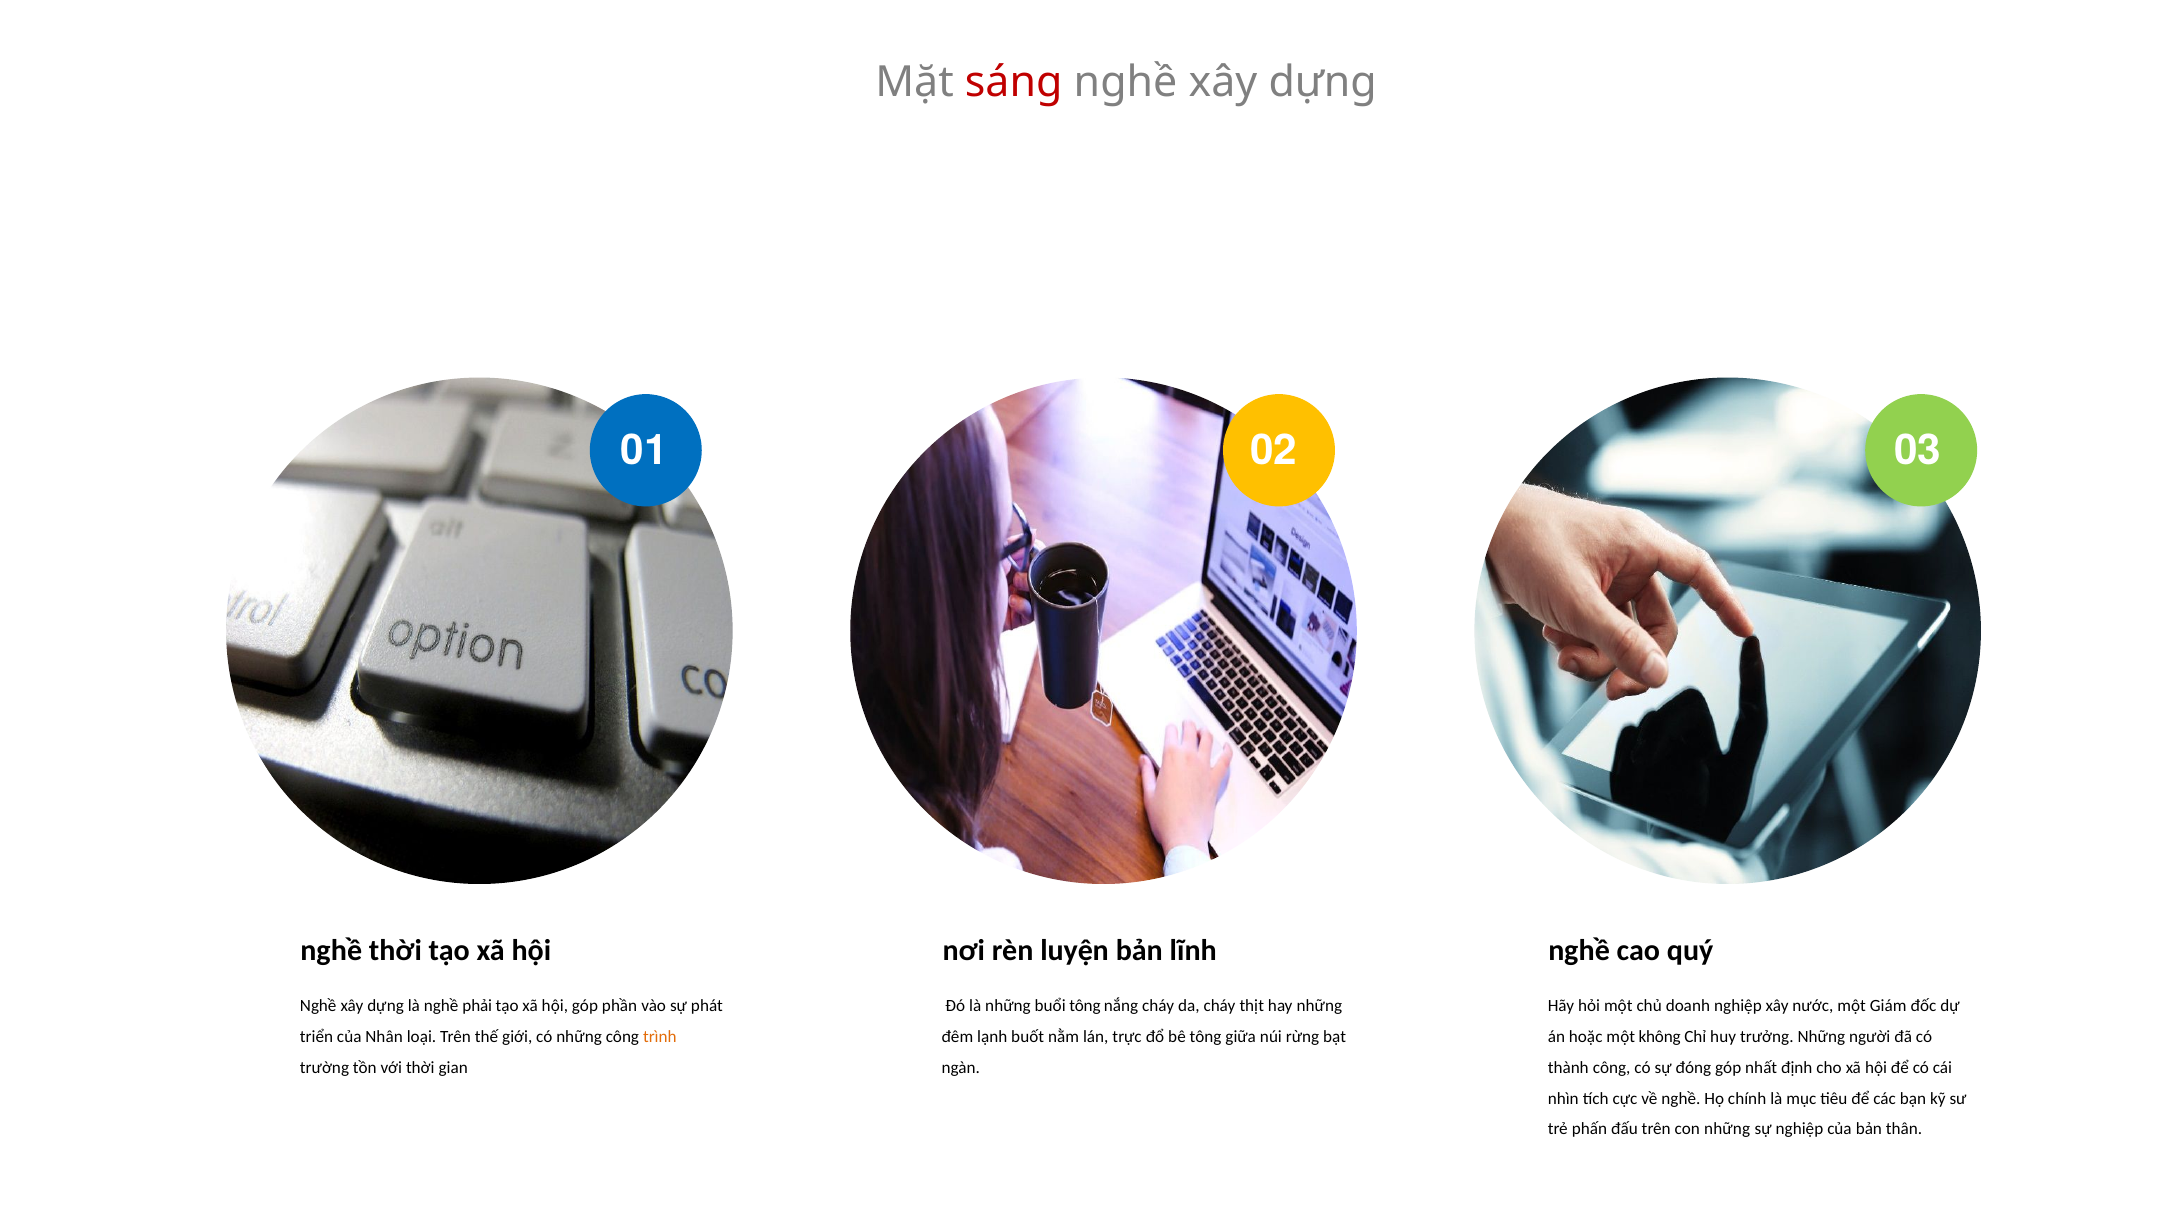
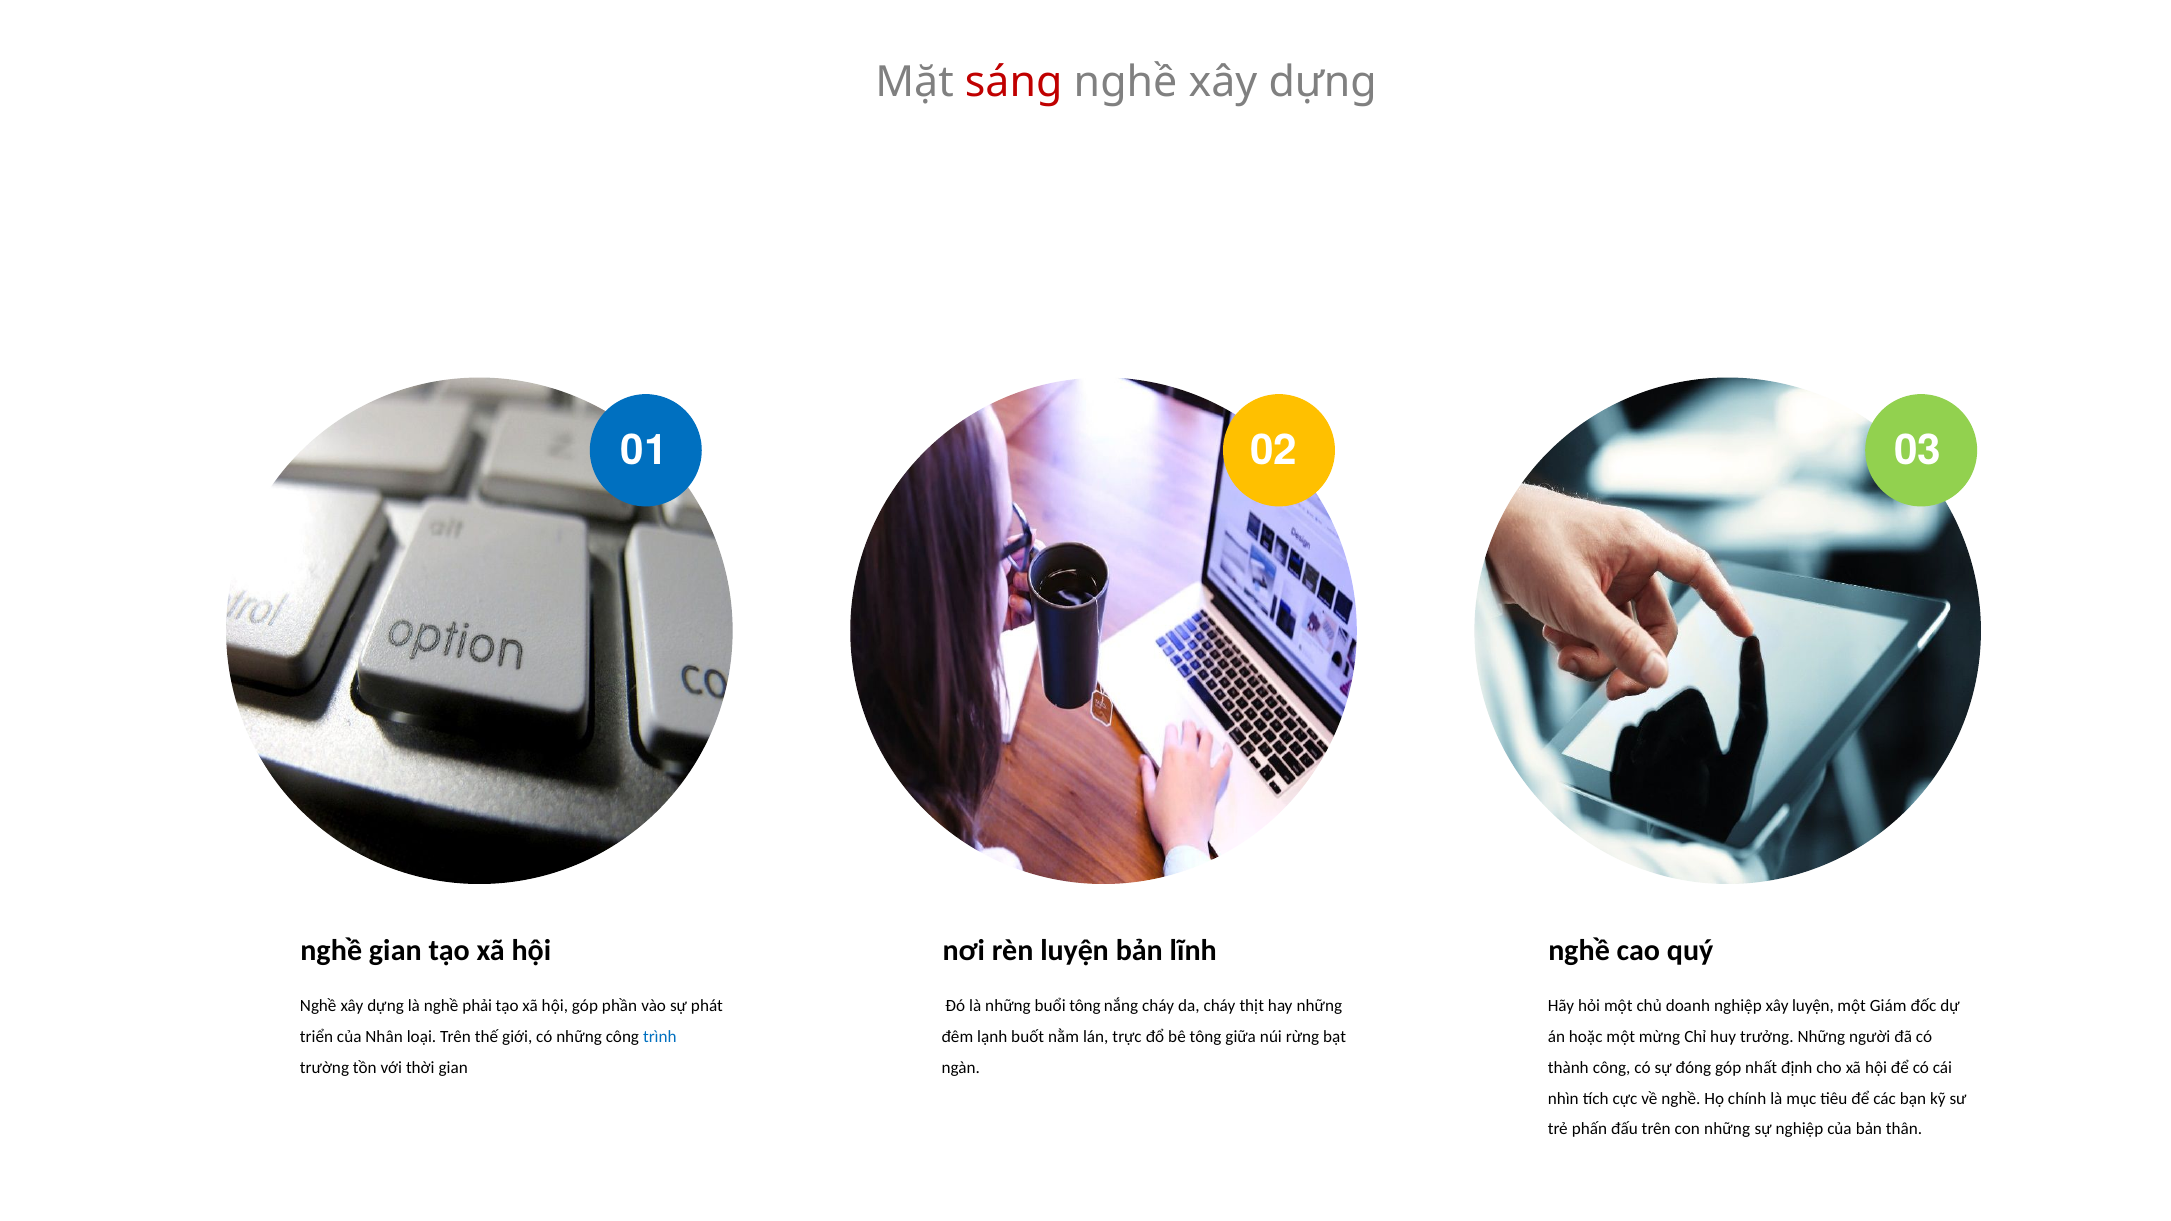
nghề thời: thời -> gian (395, 950)
xây nước: nước -> luyện (1813, 1006)
trình colour: orange -> blue (660, 1037)
không: không -> mừng (1659, 1037)
